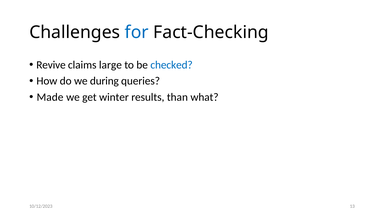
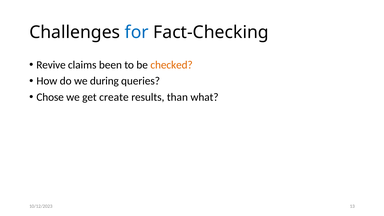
large: large -> been (110, 65)
checked colour: blue -> orange (172, 65)
Made: Made -> Chose (50, 97)
winter: winter -> create (114, 97)
